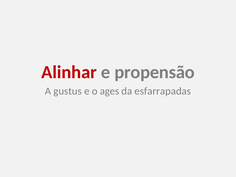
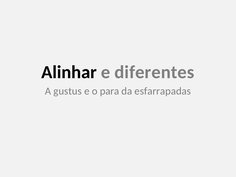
Alinhar colour: red -> black (69, 72)
propensão: propensão -> diferentes (154, 72)
ages: ages -> para (110, 91)
